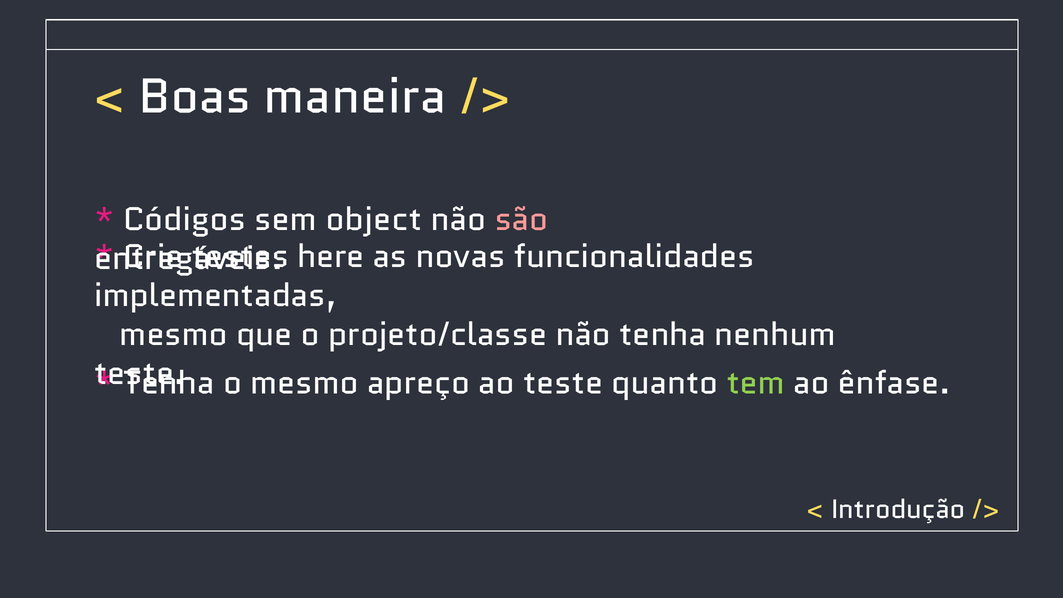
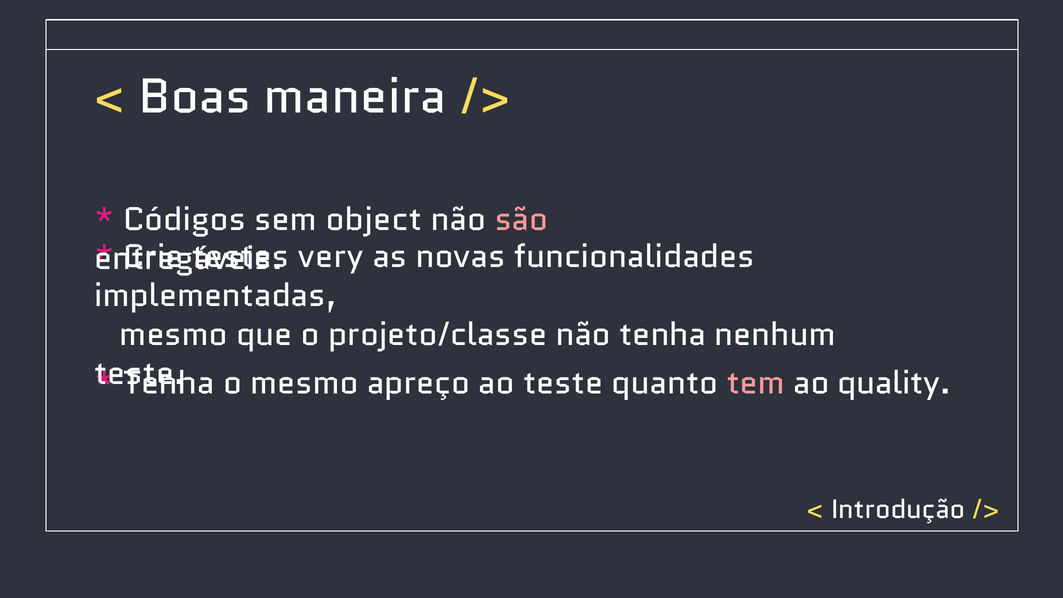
here: here -> very (331, 257)
tem colour: light green -> pink (756, 383)
ênfase: ênfase -> quality (894, 383)
